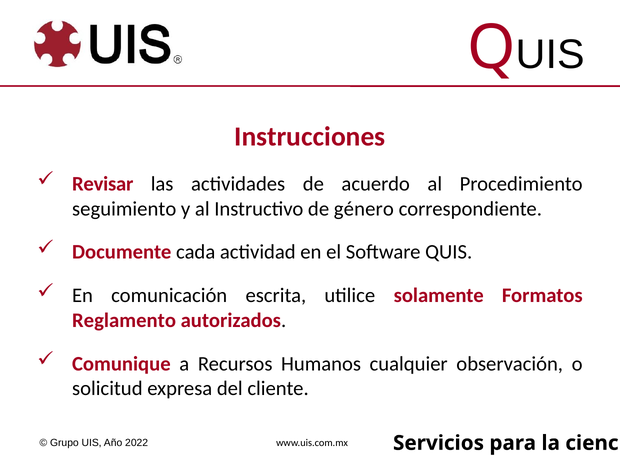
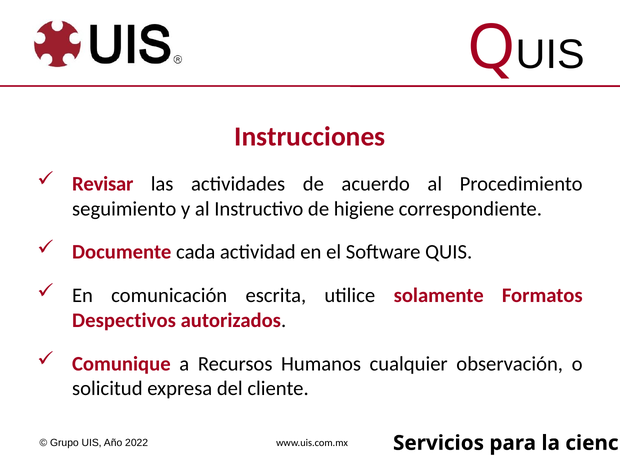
género: género -> higiene (364, 209)
Reglamento: Reglamento -> Despectivos (124, 320)
